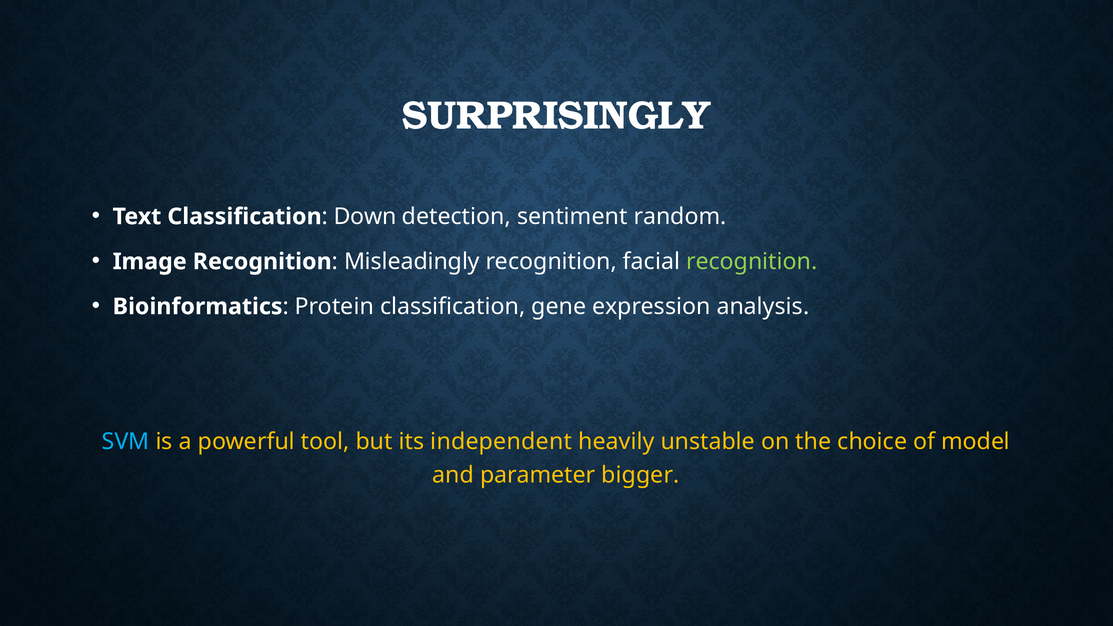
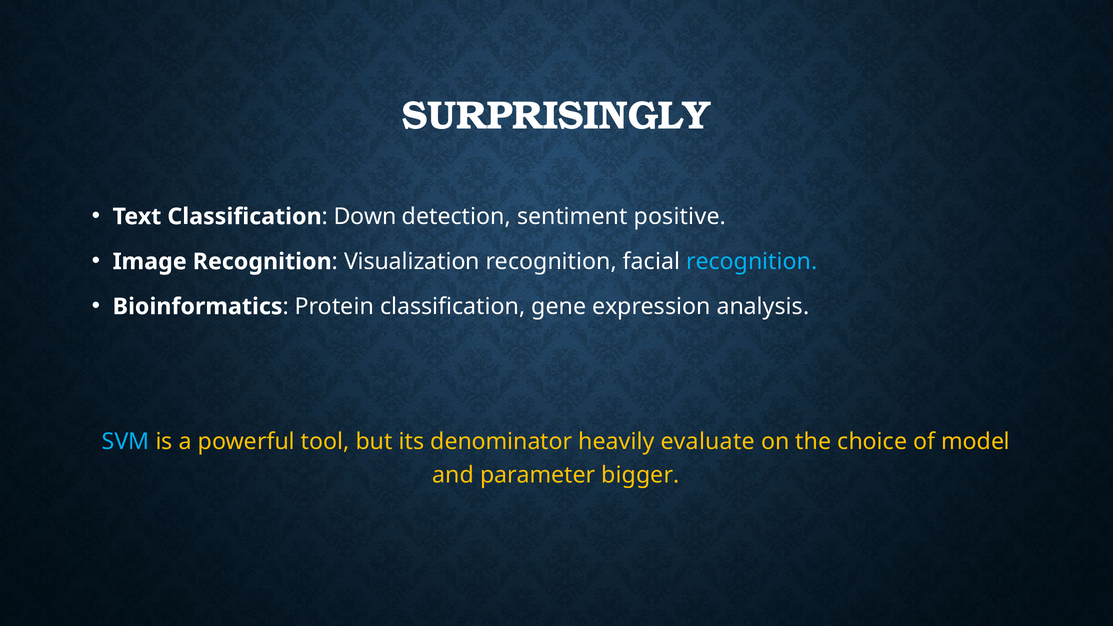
random: random -> positive (680, 217)
Misleadingly: Misleadingly -> Visualization (412, 262)
recognition colour: light green -> light blue (752, 262)
independent: independent -> denominator (501, 442)
unstable: unstable -> evaluate (708, 442)
